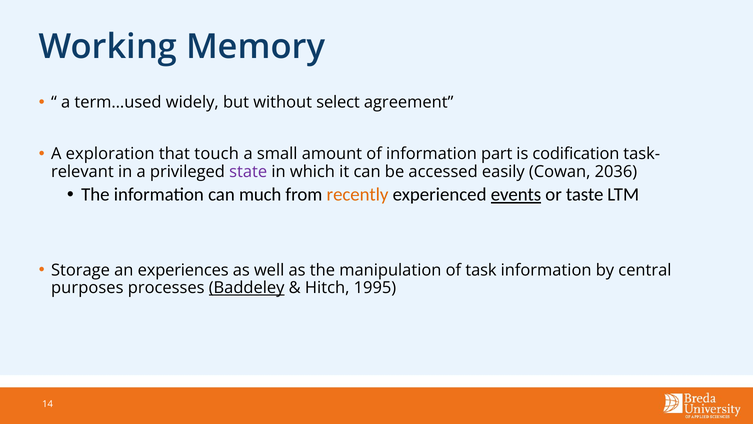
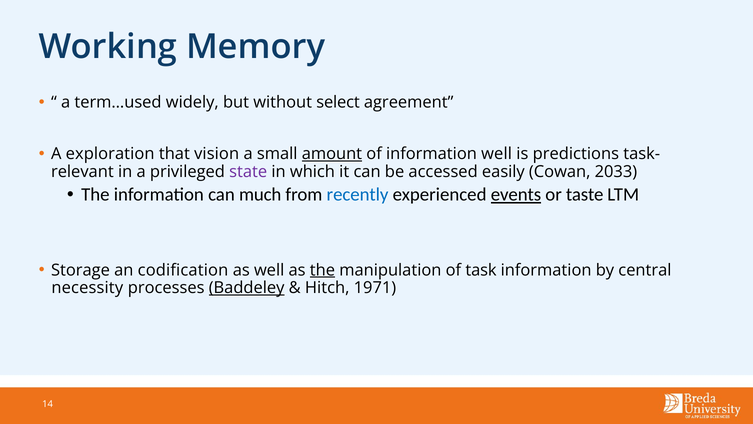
touch: touch -> vision (217, 154)
amount underline: none -> present (332, 154)
information part: part -> well (497, 154)
codification: codification -> predictions (576, 154)
2036: 2036 -> 2033 (616, 172)
recently colour: orange -> blue (358, 194)
experiences: experiences -> codification (183, 270)
the underline: none -> present (322, 270)
purposes: purposes -> necessity (87, 288)
1995: 1995 -> 1971 (375, 288)
